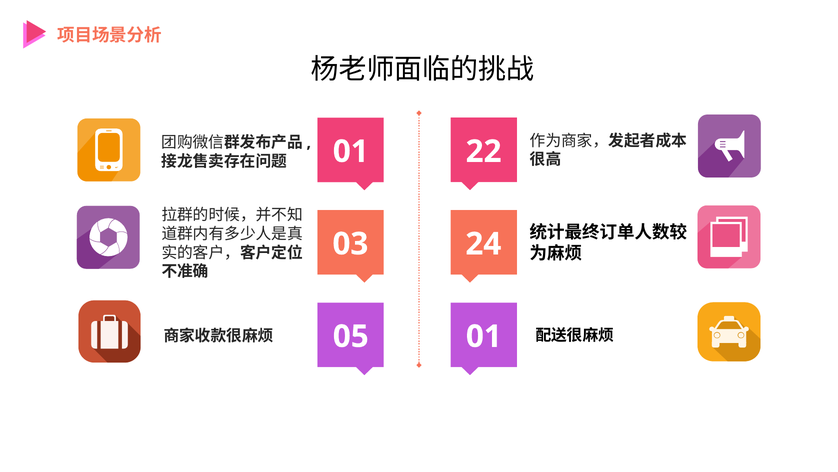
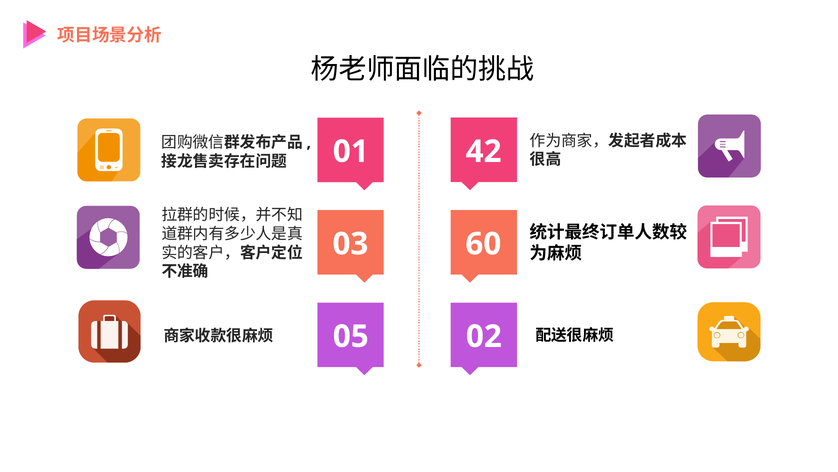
22: 22 -> 42 (484, 151)
24: 24 -> 60 (483, 244)
05 01: 01 -> 02 (484, 336)
